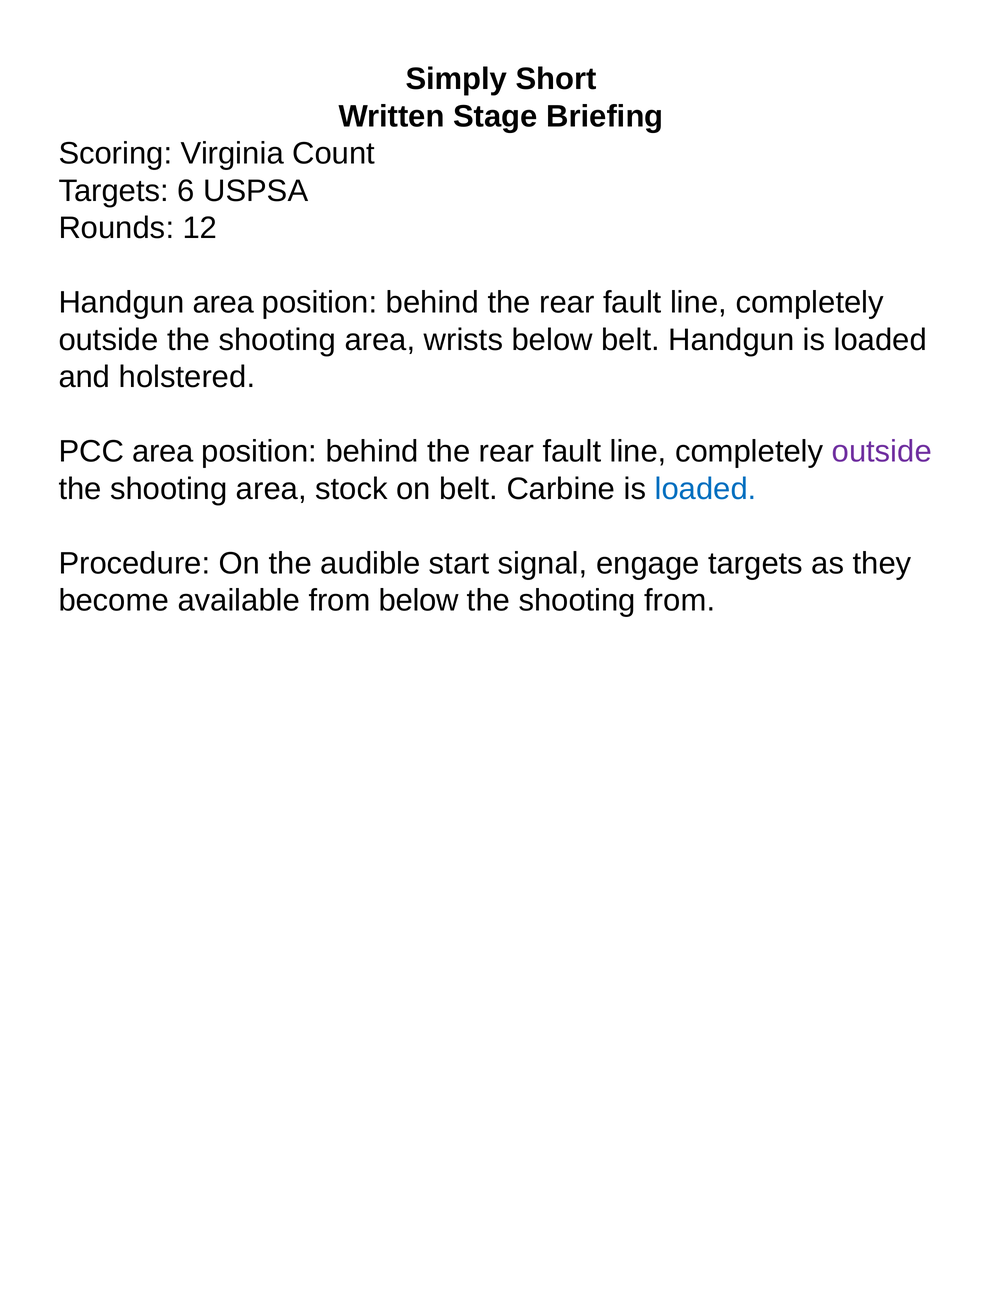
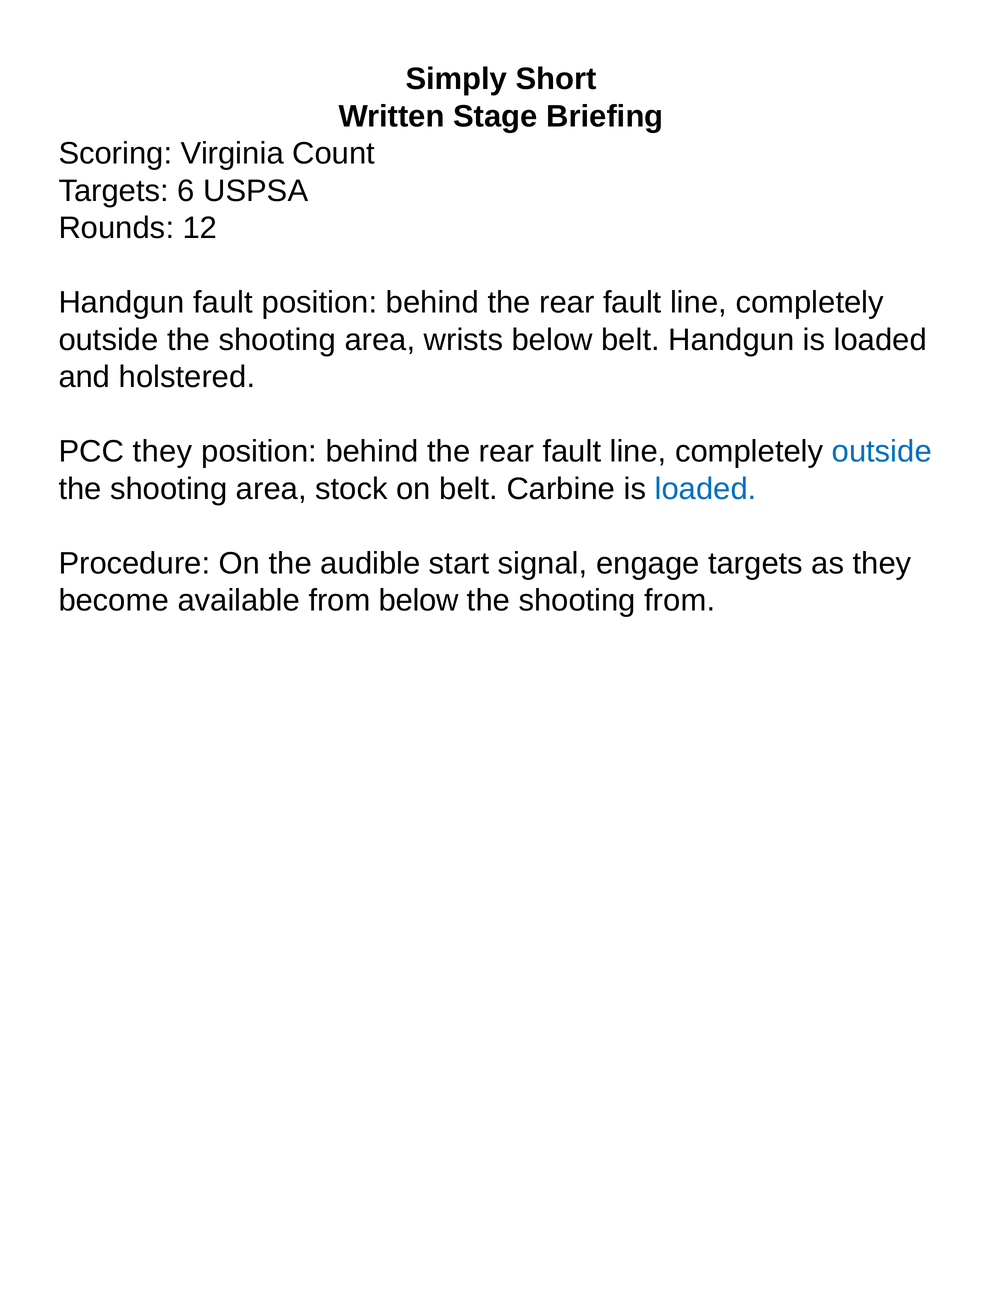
Handgun area: area -> fault (223, 302)
PCC area: area -> they (163, 451)
outside colour: purple -> blue (882, 451)
